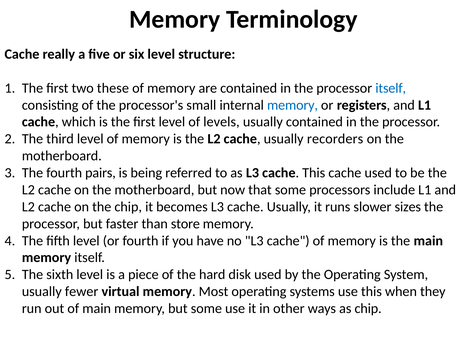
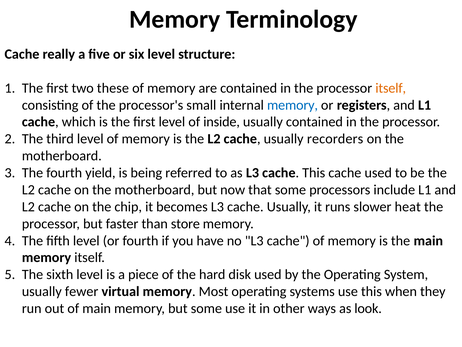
itself colour: blue -> orange (391, 88)
levels: levels -> inside (222, 122)
pairs: pairs -> yield (100, 173)
sizes: sizes -> heat (408, 206)
as chip: chip -> look (368, 308)
